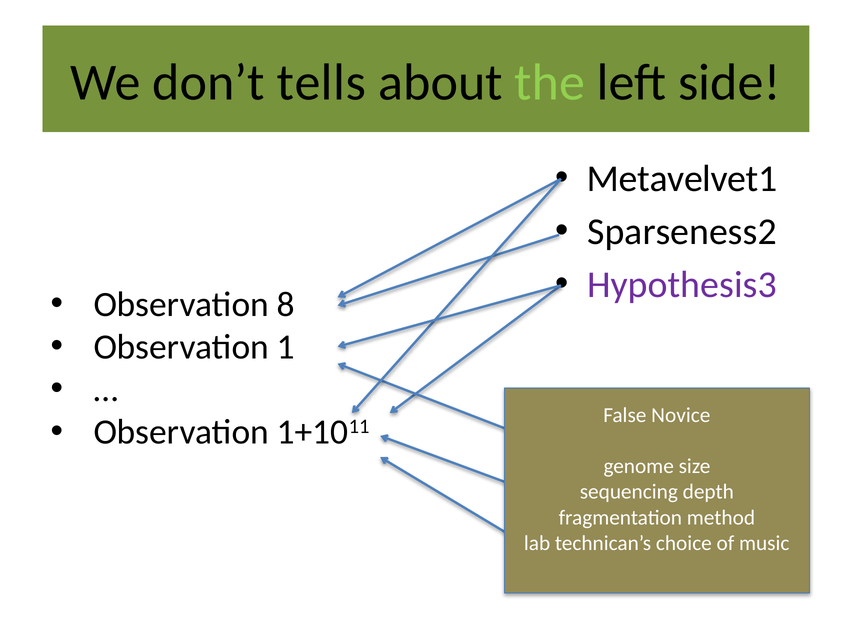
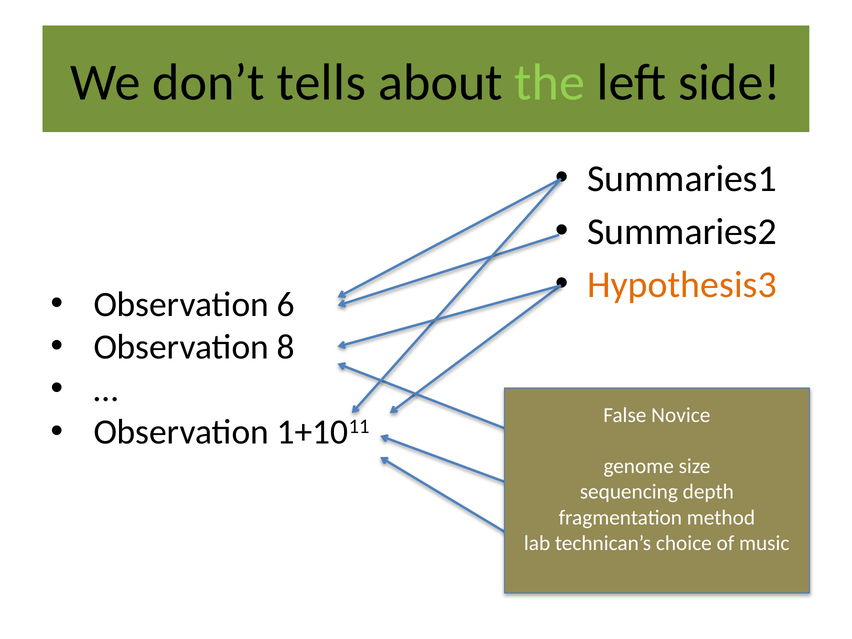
Metavelvet1: Metavelvet1 -> Summaries1 (682, 179)
Sparseness2: Sparseness2 -> Summaries2 (682, 232)
Hypothesis3 colour: purple -> orange (682, 285)
8: 8 -> 6 (286, 304)
1: 1 -> 8 (286, 347)
